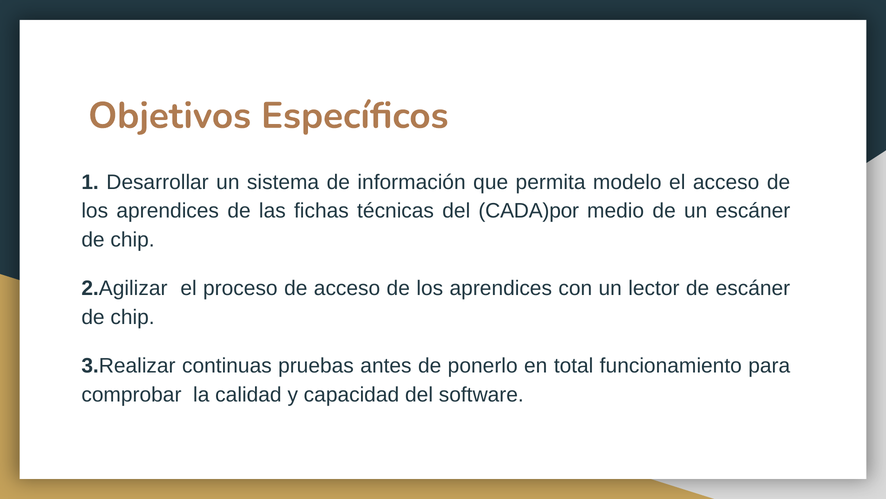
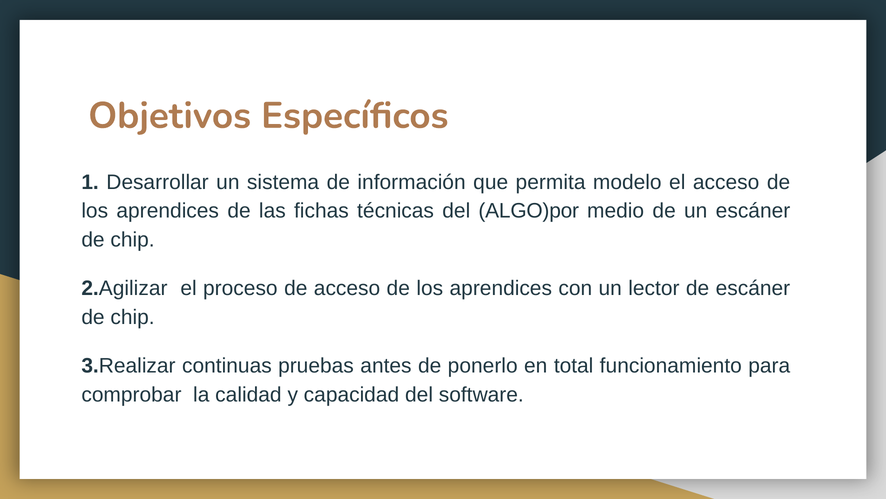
CADA)por: CADA)por -> ALGO)por (529, 211)
